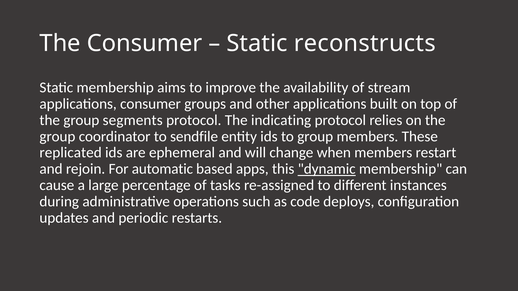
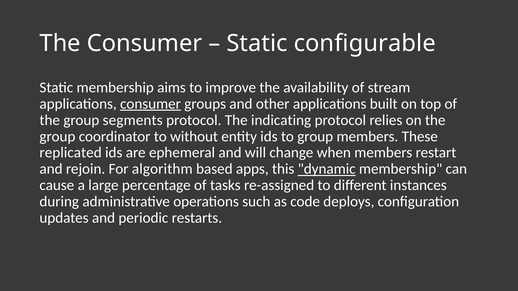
reconstructs: reconstructs -> configurable (365, 44)
consumer underline: none -> present (151, 104)
sendfile: sendfile -> without (194, 137)
automatic: automatic -> algorithm (162, 169)
